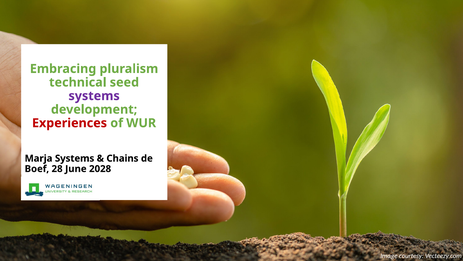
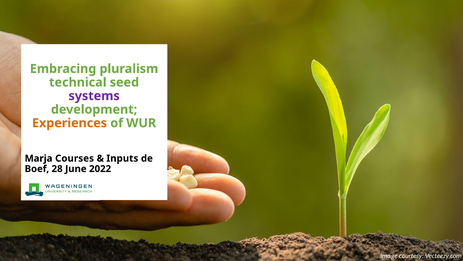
Experiences colour: red -> orange (69, 123)
Marja Systems: Systems -> Courses (75, 158)
Chains: Chains -> Inputs (122, 158)
2028: 2028 -> 2022 (100, 169)
